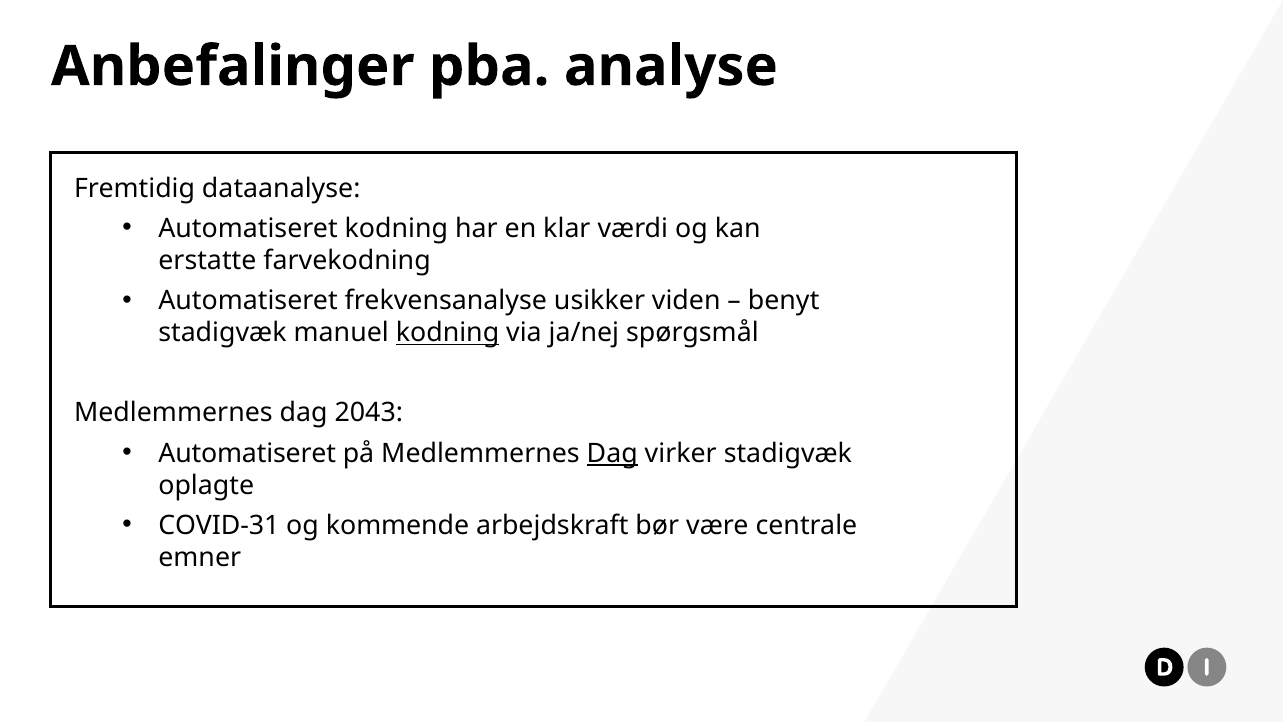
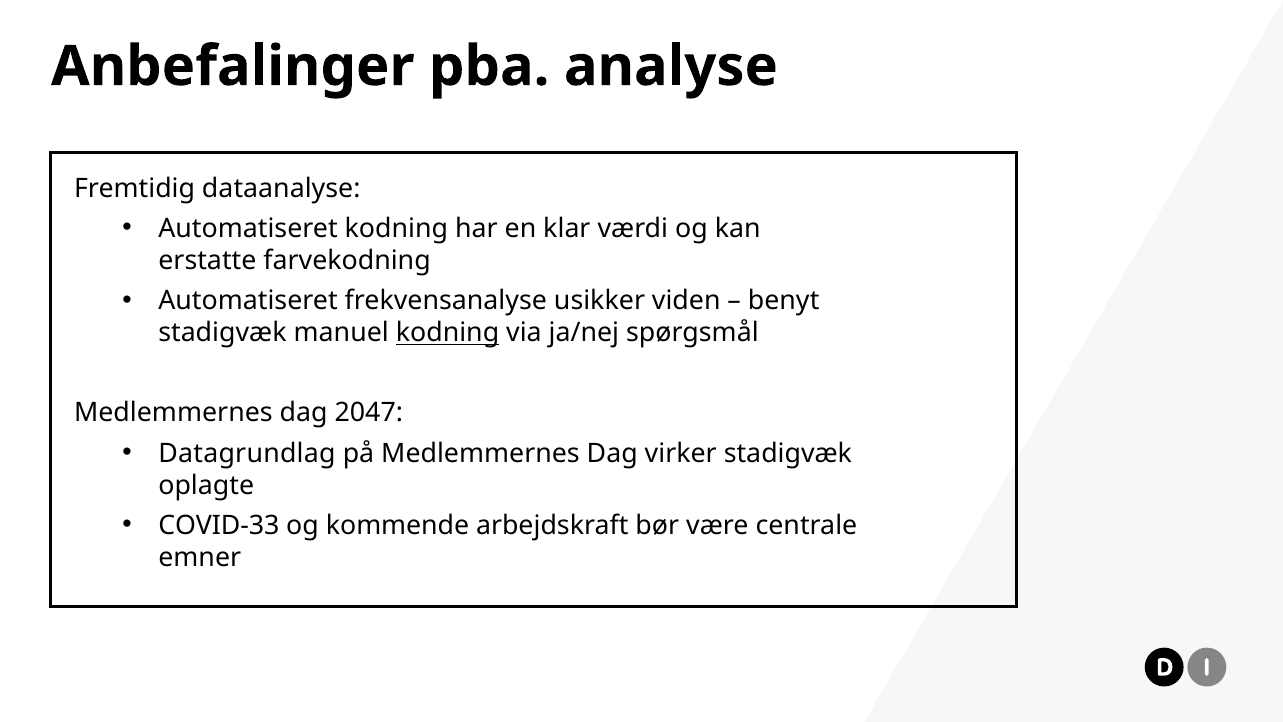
2043: 2043 -> 2047 (369, 413)
Automatiseret: Automatiseret -> Datagrundlag (247, 453)
Dag underline: present -> none (612, 453)
COVID-31: COVID-31 -> COVID-33 (219, 525)
